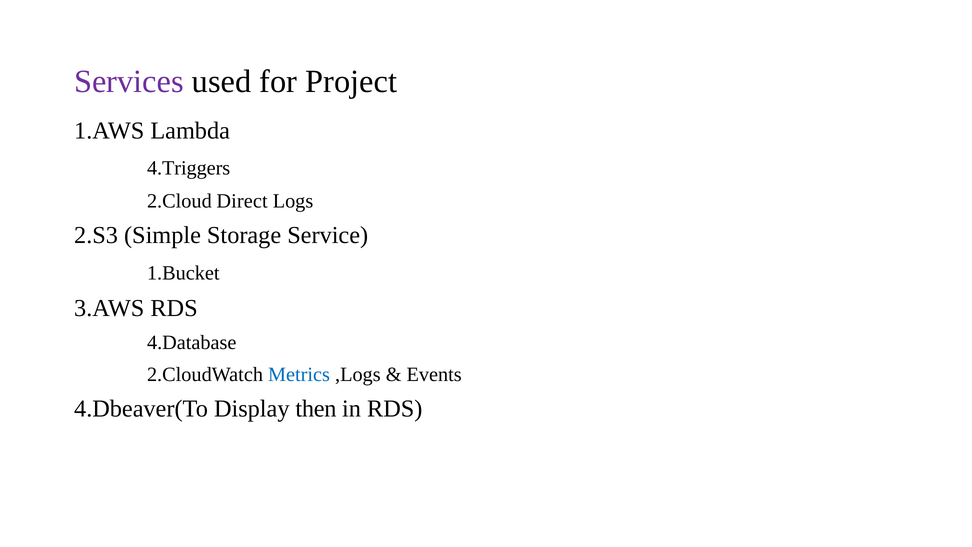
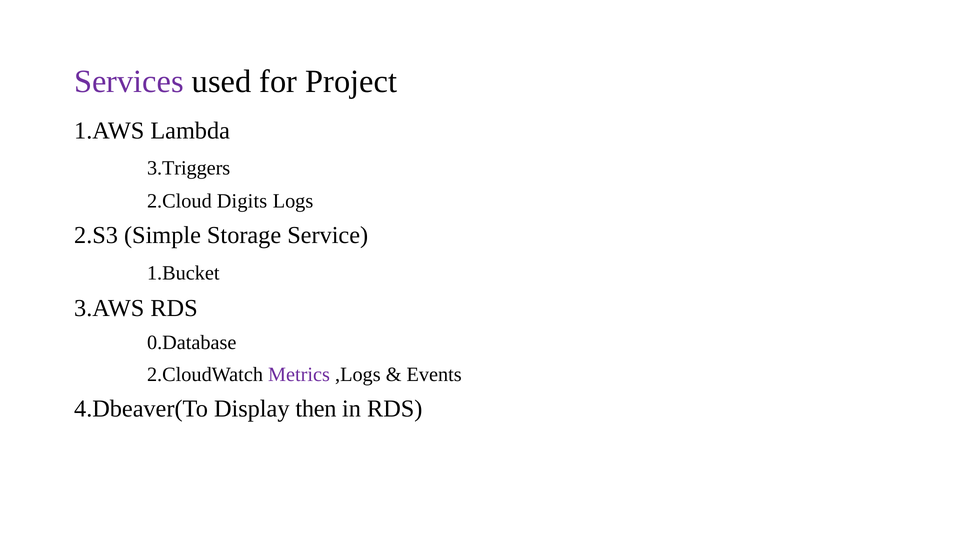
4.Triggers: 4.Triggers -> 3.Triggers (189, 168)
Direct: Direct -> Digits (242, 201)
4.Database: 4.Database -> 0.Database (192, 342)
Metrics colour: blue -> purple (299, 374)
